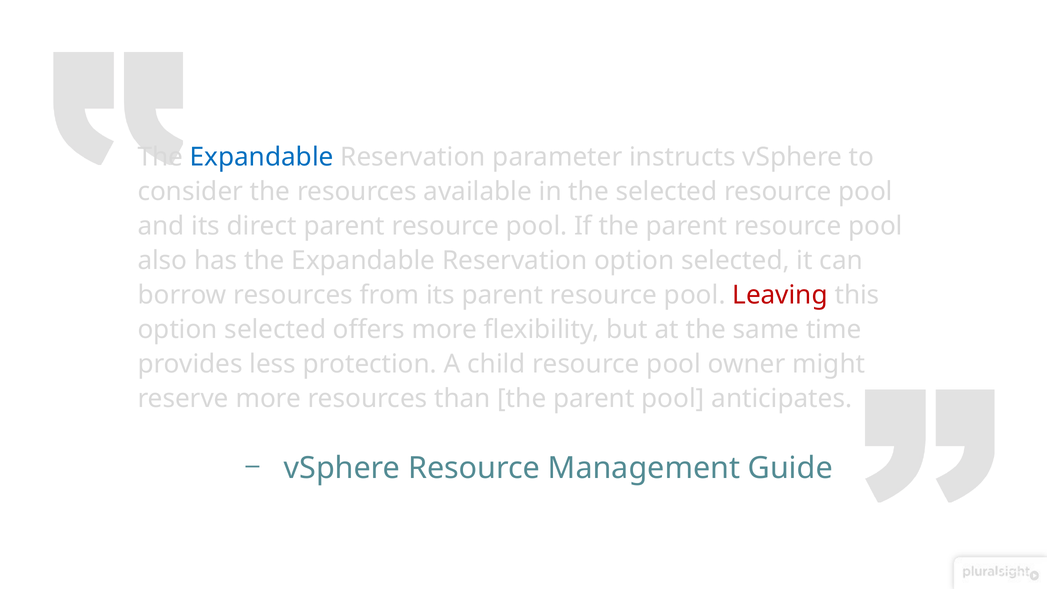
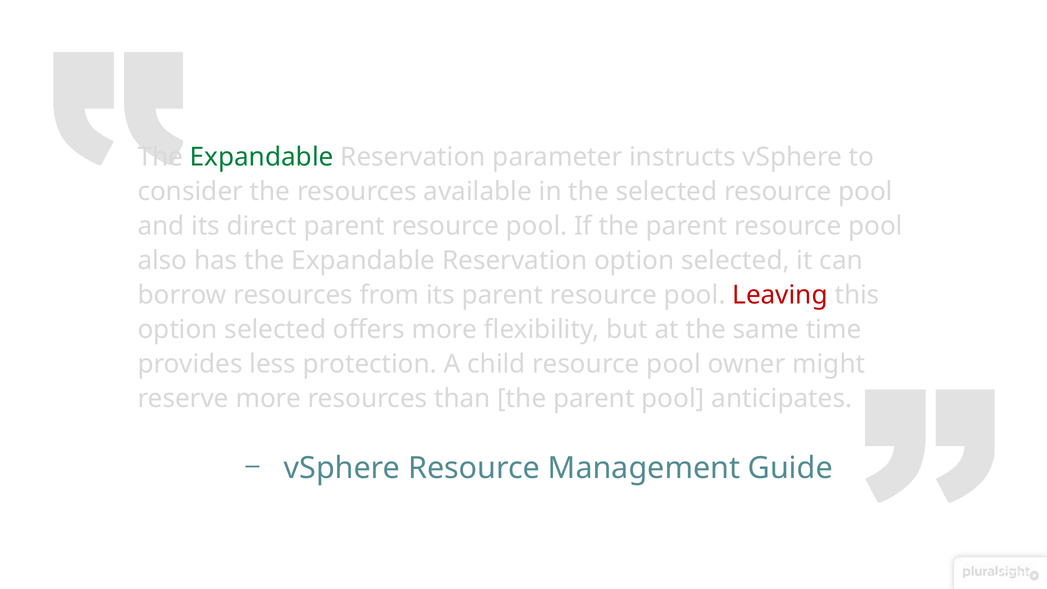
Expandable colour: blue -> green (262, 157)
